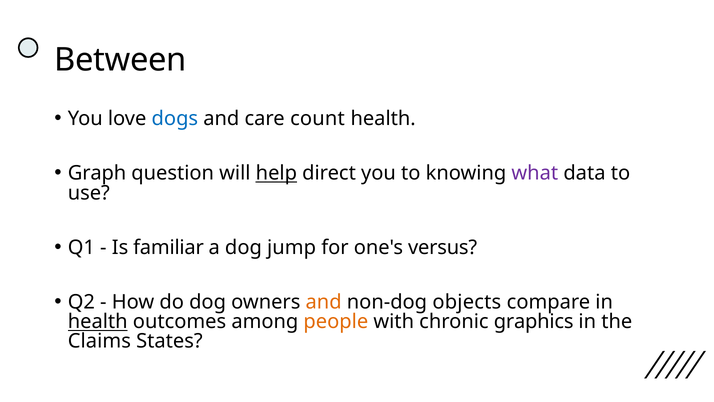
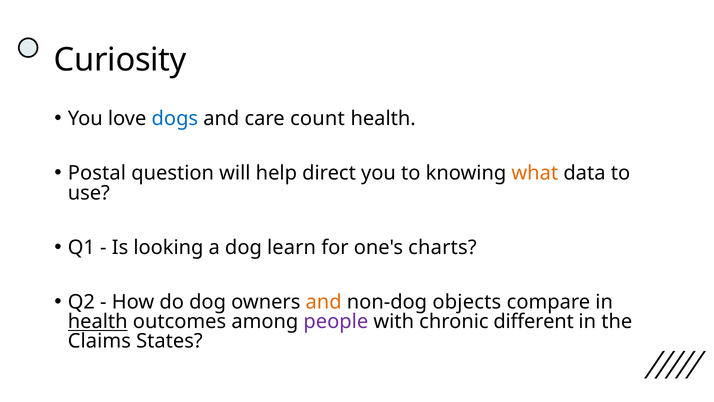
Between: Between -> Curiosity (120, 60)
Graph: Graph -> Postal (97, 173)
help underline: present -> none (276, 173)
what colour: purple -> orange (535, 173)
familiar: familiar -> looking (168, 247)
jump: jump -> learn (292, 247)
versus: versus -> charts (442, 247)
people colour: orange -> purple (336, 321)
graphics: graphics -> different (534, 321)
